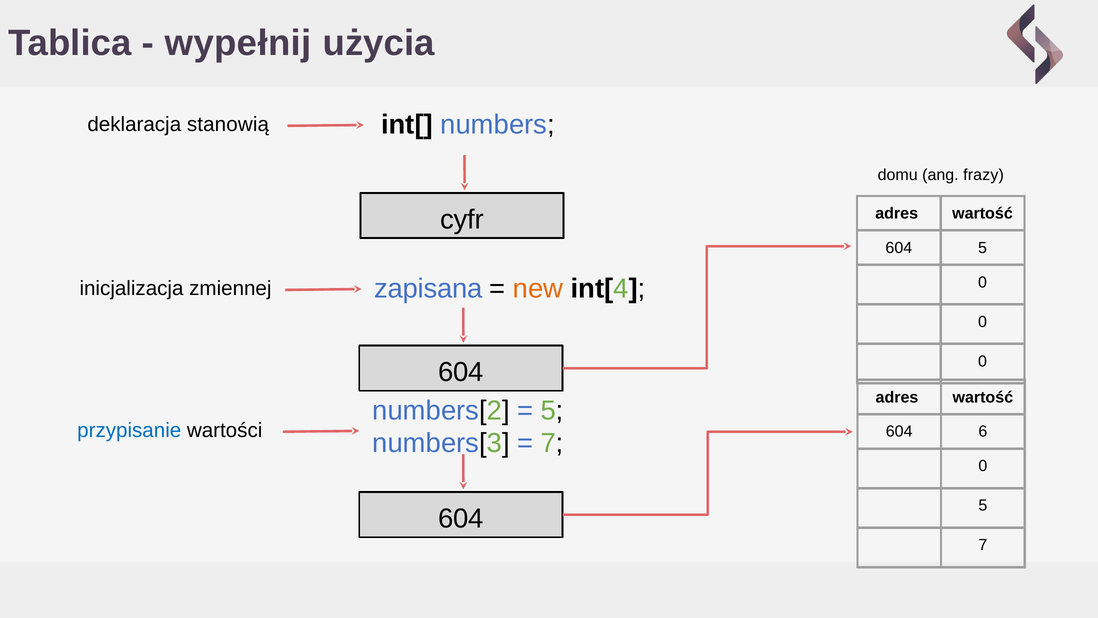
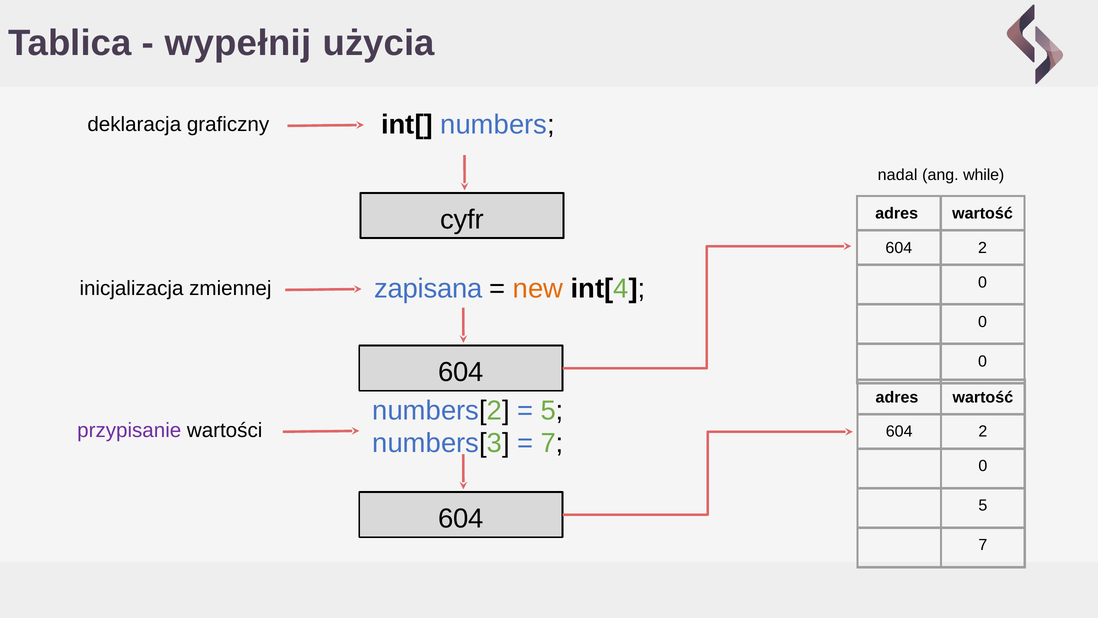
stanowią: stanowią -> graficzny (228, 124)
domu: domu -> nadal (898, 175)
frazy: frazy -> while (984, 175)
5: 5 -> 2 (983, 248)
przypisanie colour: blue -> purple (129, 430)
6: 6 -> 2 (983, 431)
